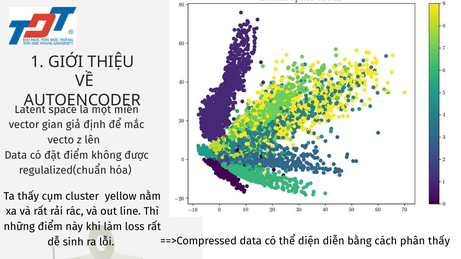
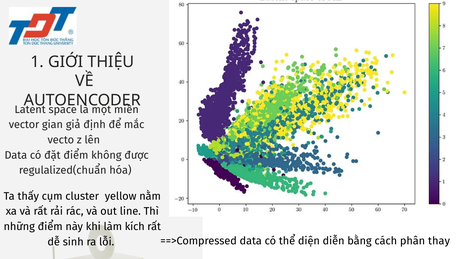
loss: loss -> kích (135, 227)
phân thấy: thấy -> thay (439, 241)
